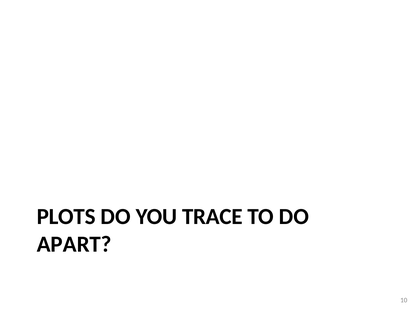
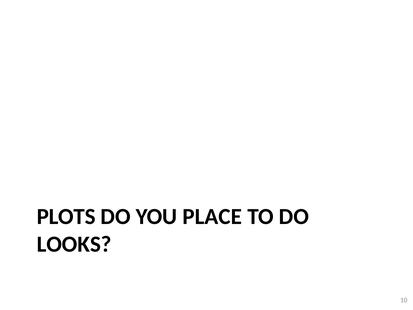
TRACE: TRACE -> PLACE (212, 216)
APART: APART -> LOOKS (74, 244)
